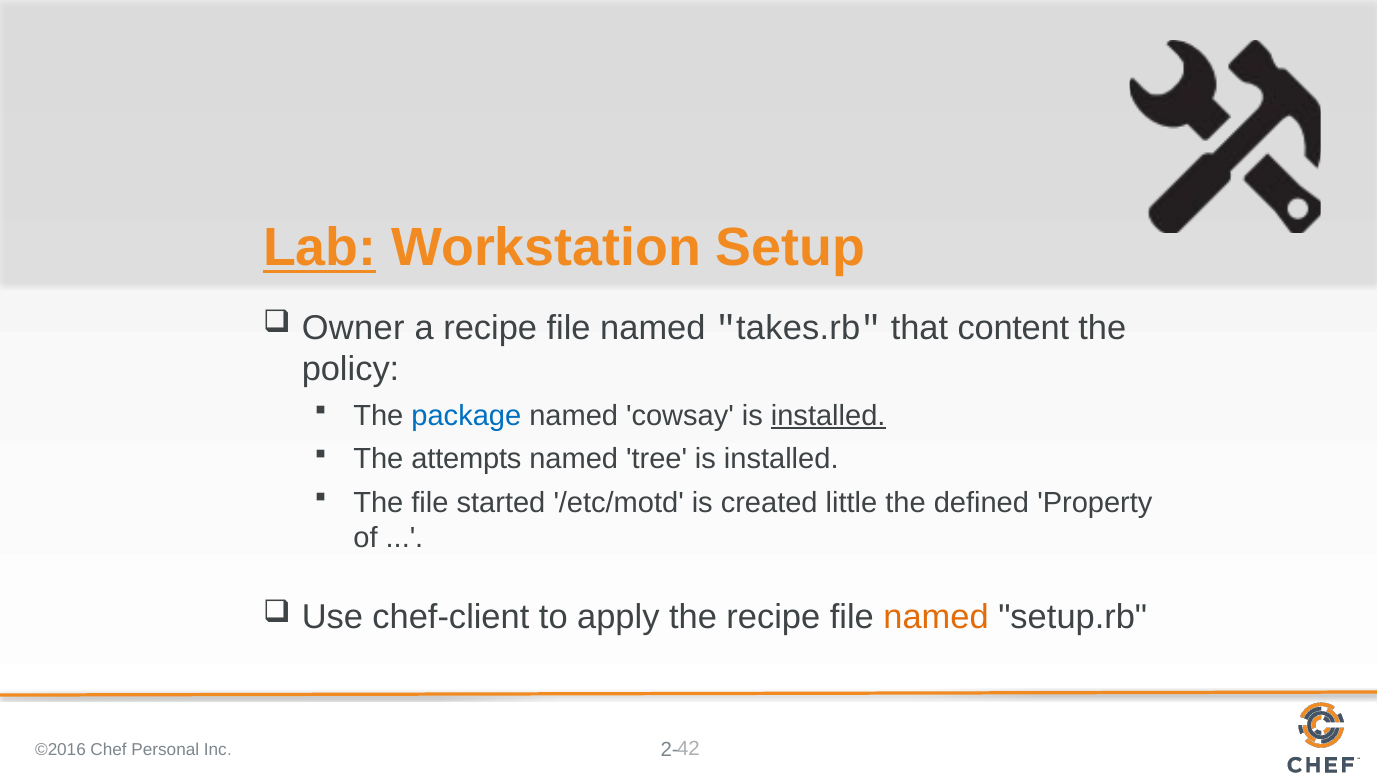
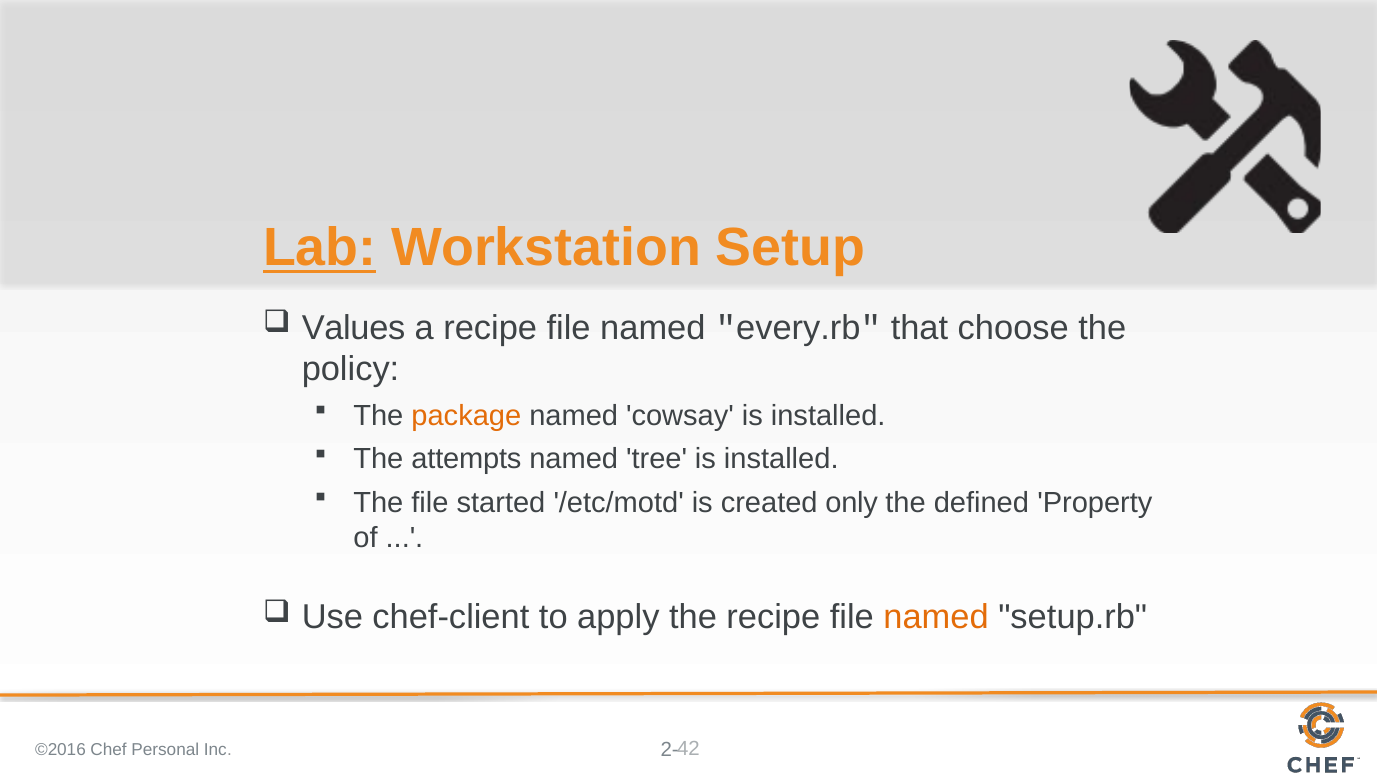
Owner: Owner -> Values (354, 328)
takes.rb: takes.rb -> every.rb (798, 328)
content: content -> choose (1013, 328)
package colour: blue -> orange (466, 415)
installed underline: present -> none (828, 415)
little: little -> only (852, 502)
